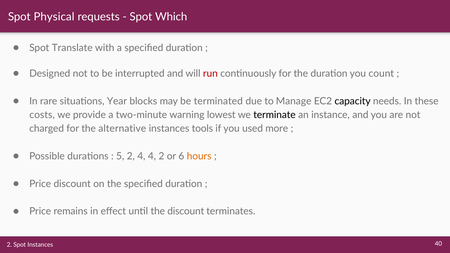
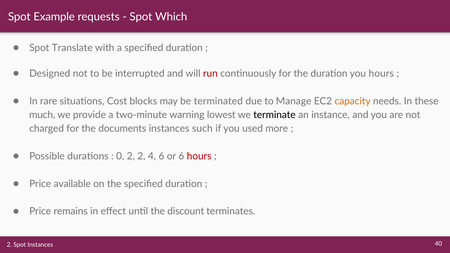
Physical: Physical -> Example (54, 17)
you count: count -> hours (381, 74)
Year: Year -> Cost (117, 101)
capacity colour: black -> orange (353, 101)
costs: costs -> much (42, 115)
alternative: alternative -> documents (122, 129)
tools: tools -> such (202, 129)
5: 5 -> 0 (120, 156)
2 4: 4 -> 2 (141, 156)
4 2: 2 -> 6 (161, 156)
hours colour: orange -> red (199, 156)
Price discount: discount -> available (72, 184)
